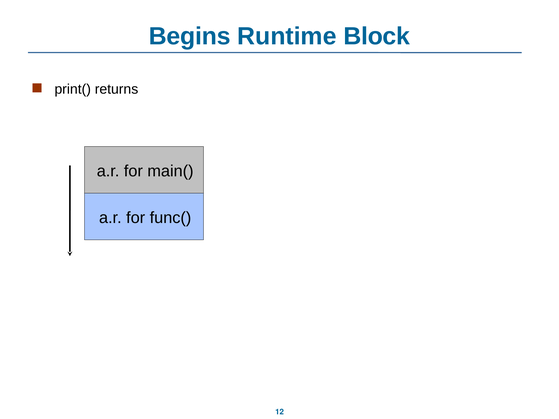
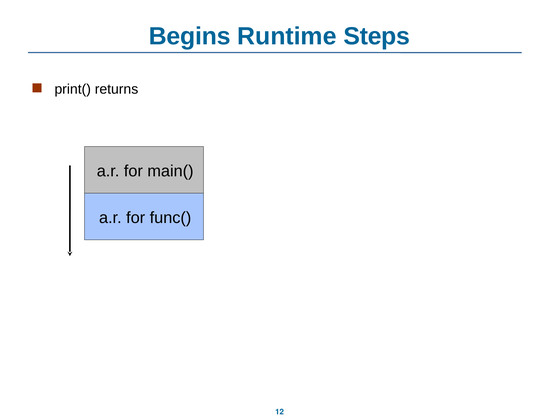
Block: Block -> Steps (377, 36)
